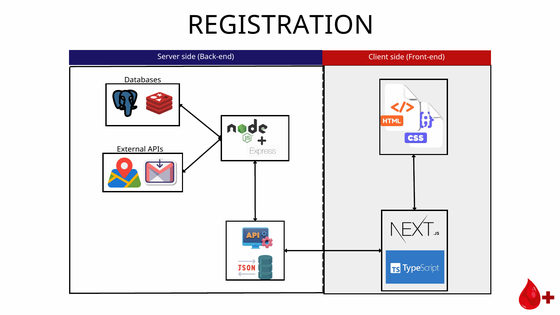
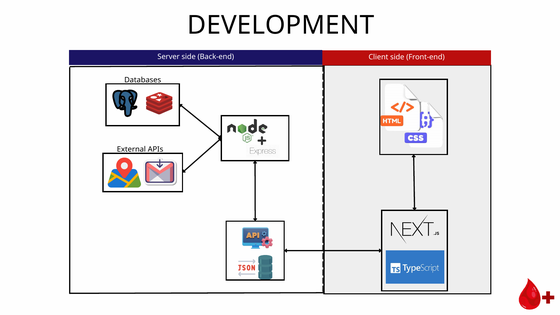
REGISTRATION: REGISTRATION -> DEVELOPMENT (281, 25)
